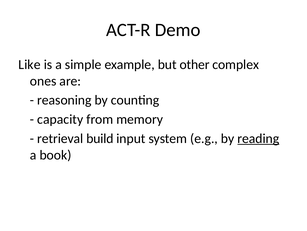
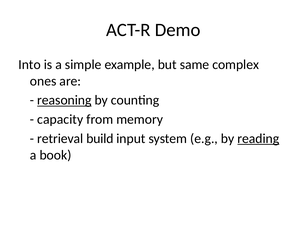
Like: Like -> Into (30, 64)
other: other -> same (195, 64)
reasoning underline: none -> present (64, 100)
